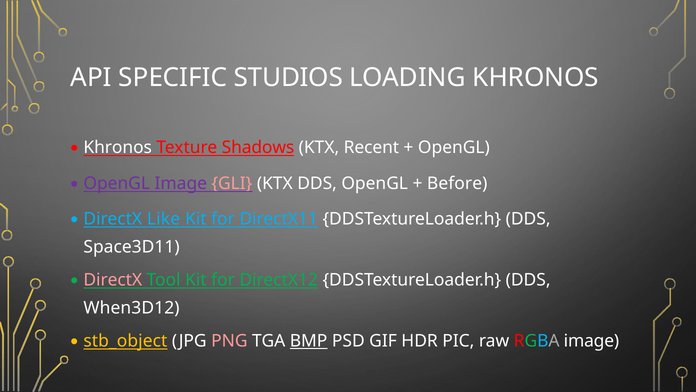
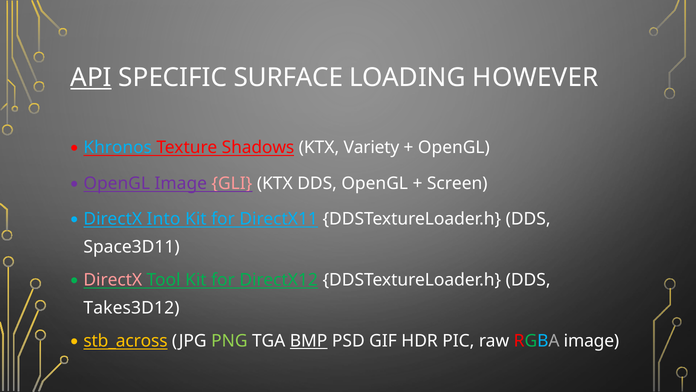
API underline: none -> present (91, 77)
STUDIOS: STUDIOS -> SURFACE (288, 77)
LOADING KHRONOS: KHRONOS -> HOWEVER (536, 77)
Khronos colour: white -> light blue (118, 147)
Recent: Recent -> Variety (371, 147)
Before: Before -> Screen (457, 183)
Like: Like -> Into (164, 219)
When3D12: When3D12 -> Takes3D12 (131, 308)
stb_object: stb_object -> stb_across (126, 341)
PNG colour: pink -> light green (229, 341)
